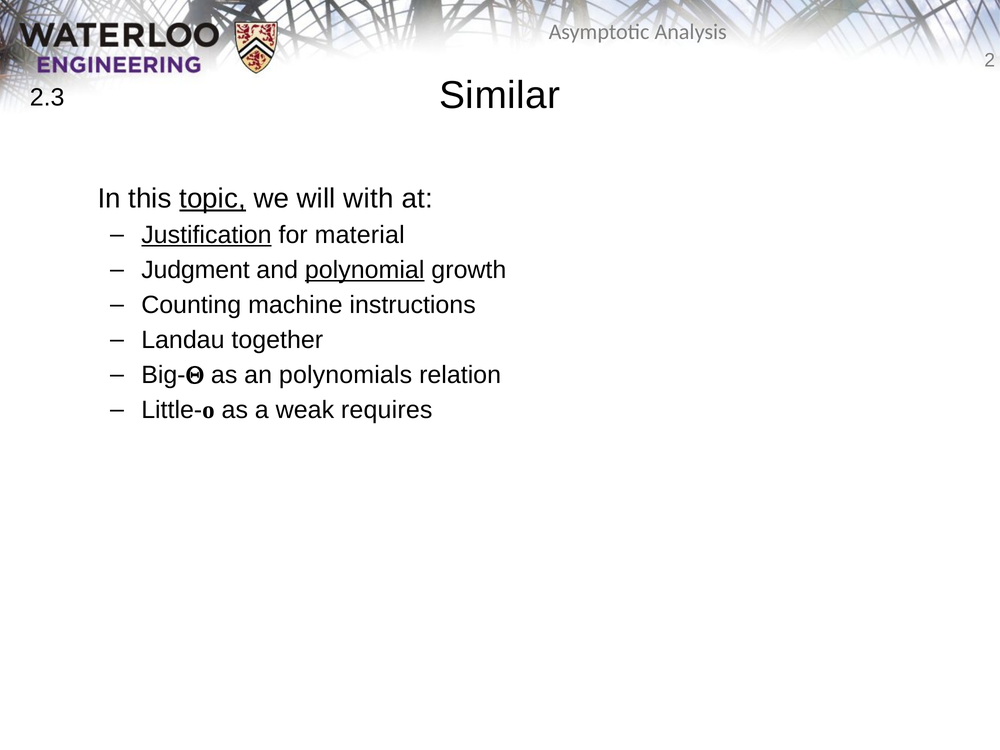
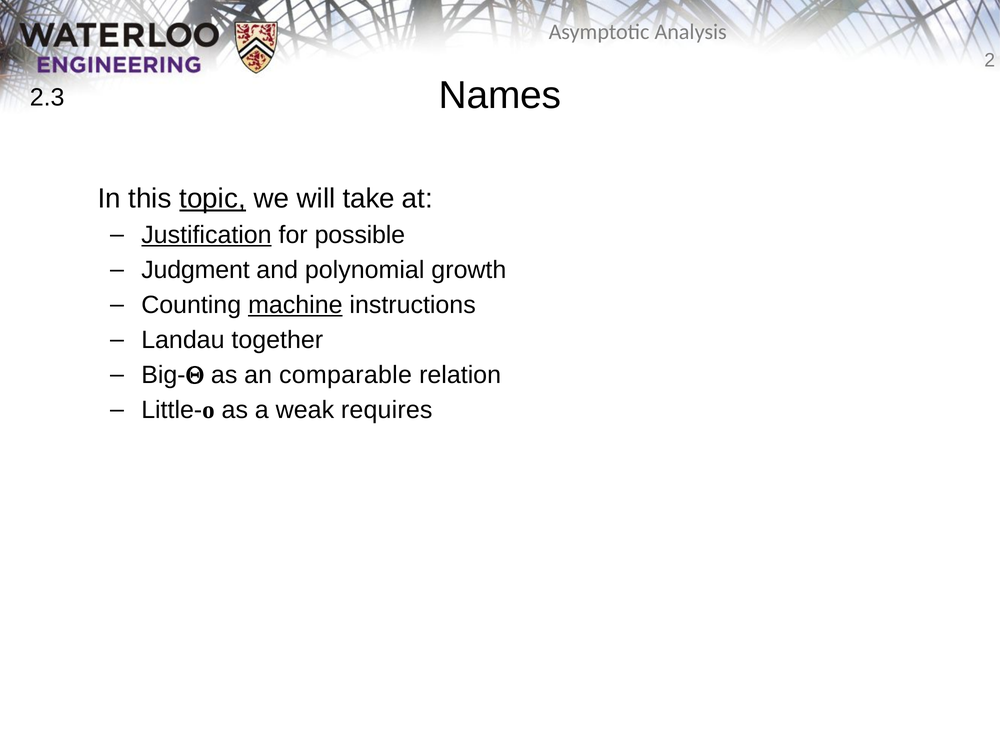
Similar: Similar -> Names (500, 95)
with: with -> take (369, 199)
material: material -> possible (360, 235)
polynomial underline: present -> none (365, 270)
machine underline: none -> present (295, 305)
polynomials: polynomials -> comparable (346, 375)
